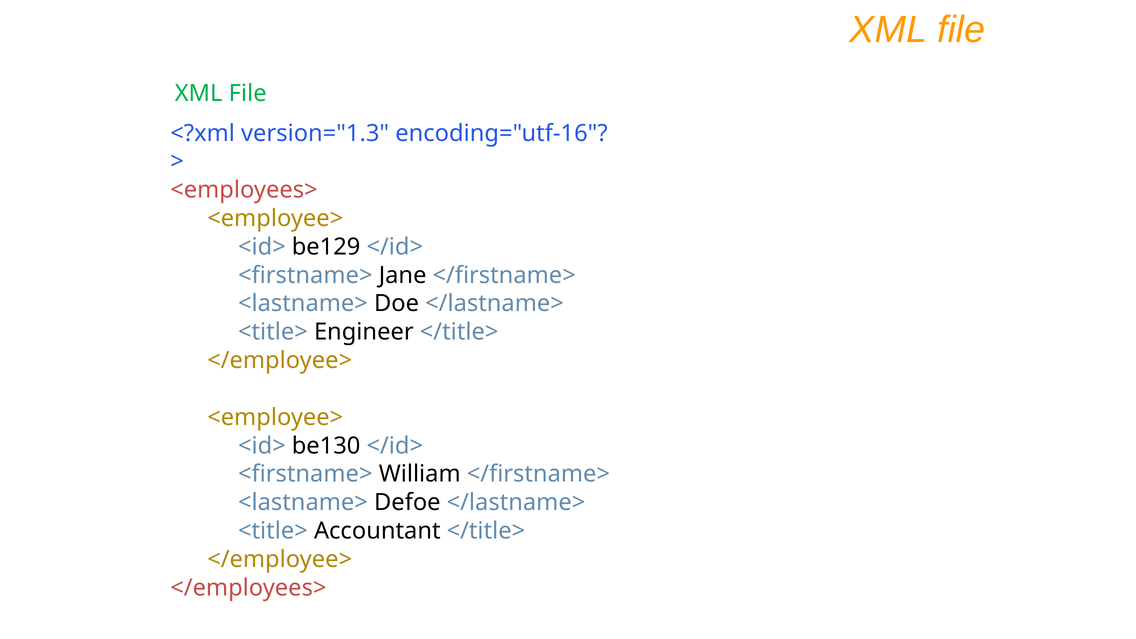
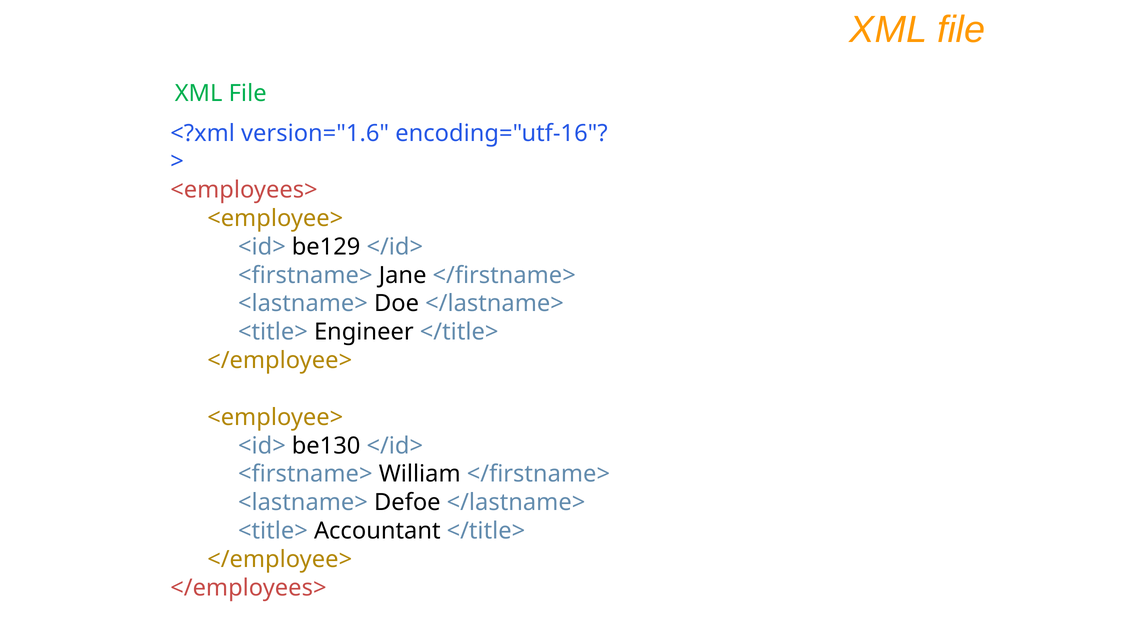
version="1.3: version="1.3 -> version="1.6 (315, 133)
